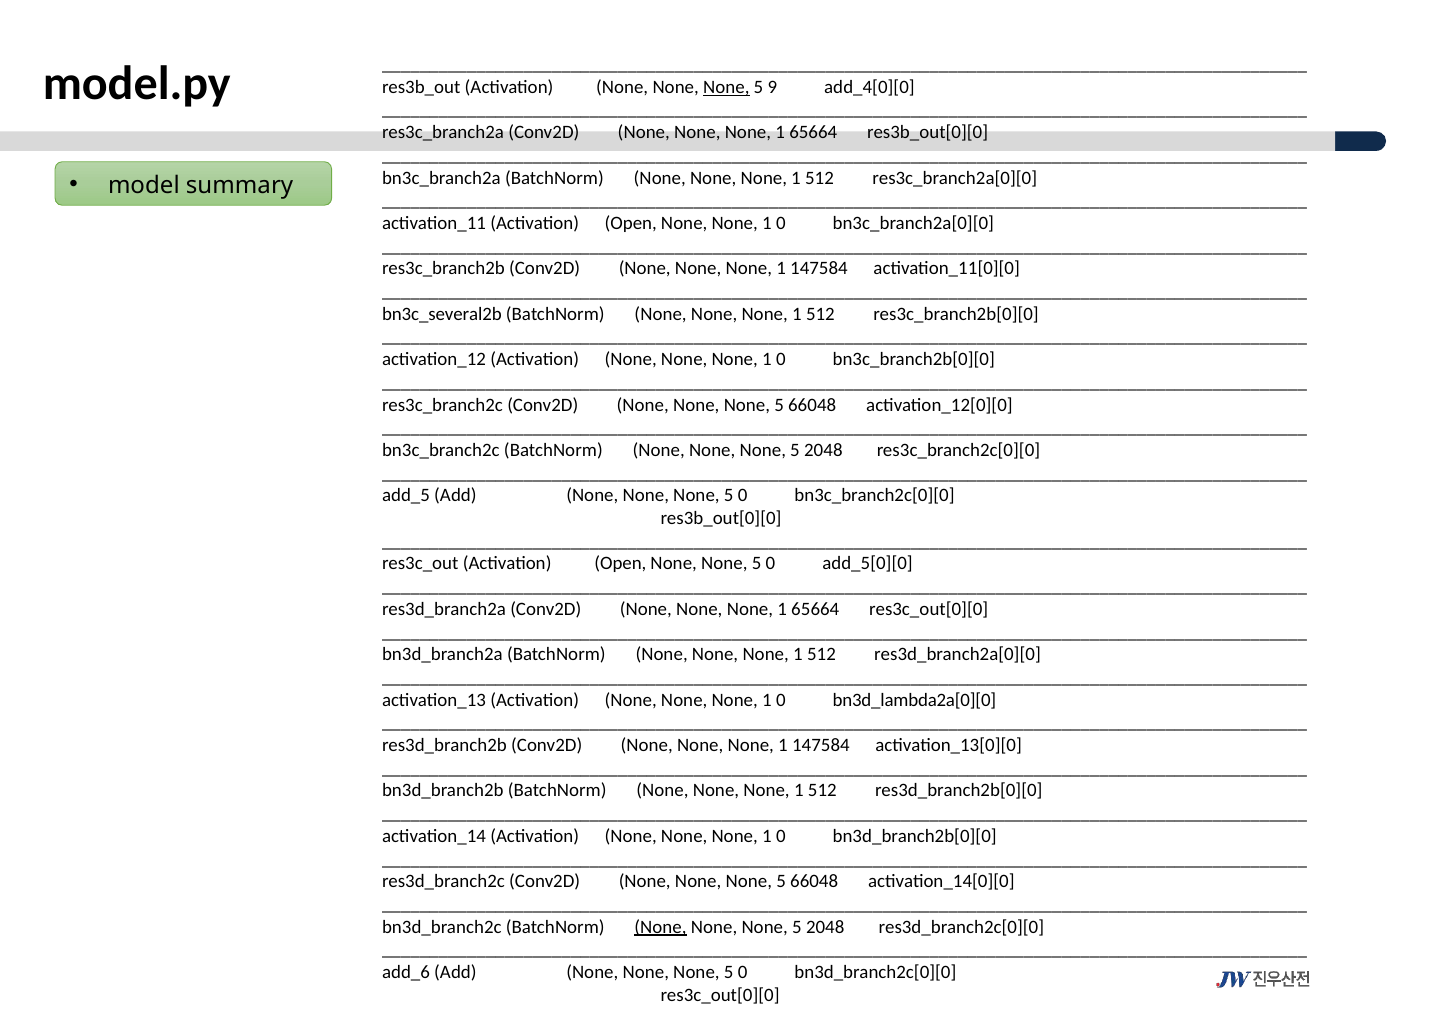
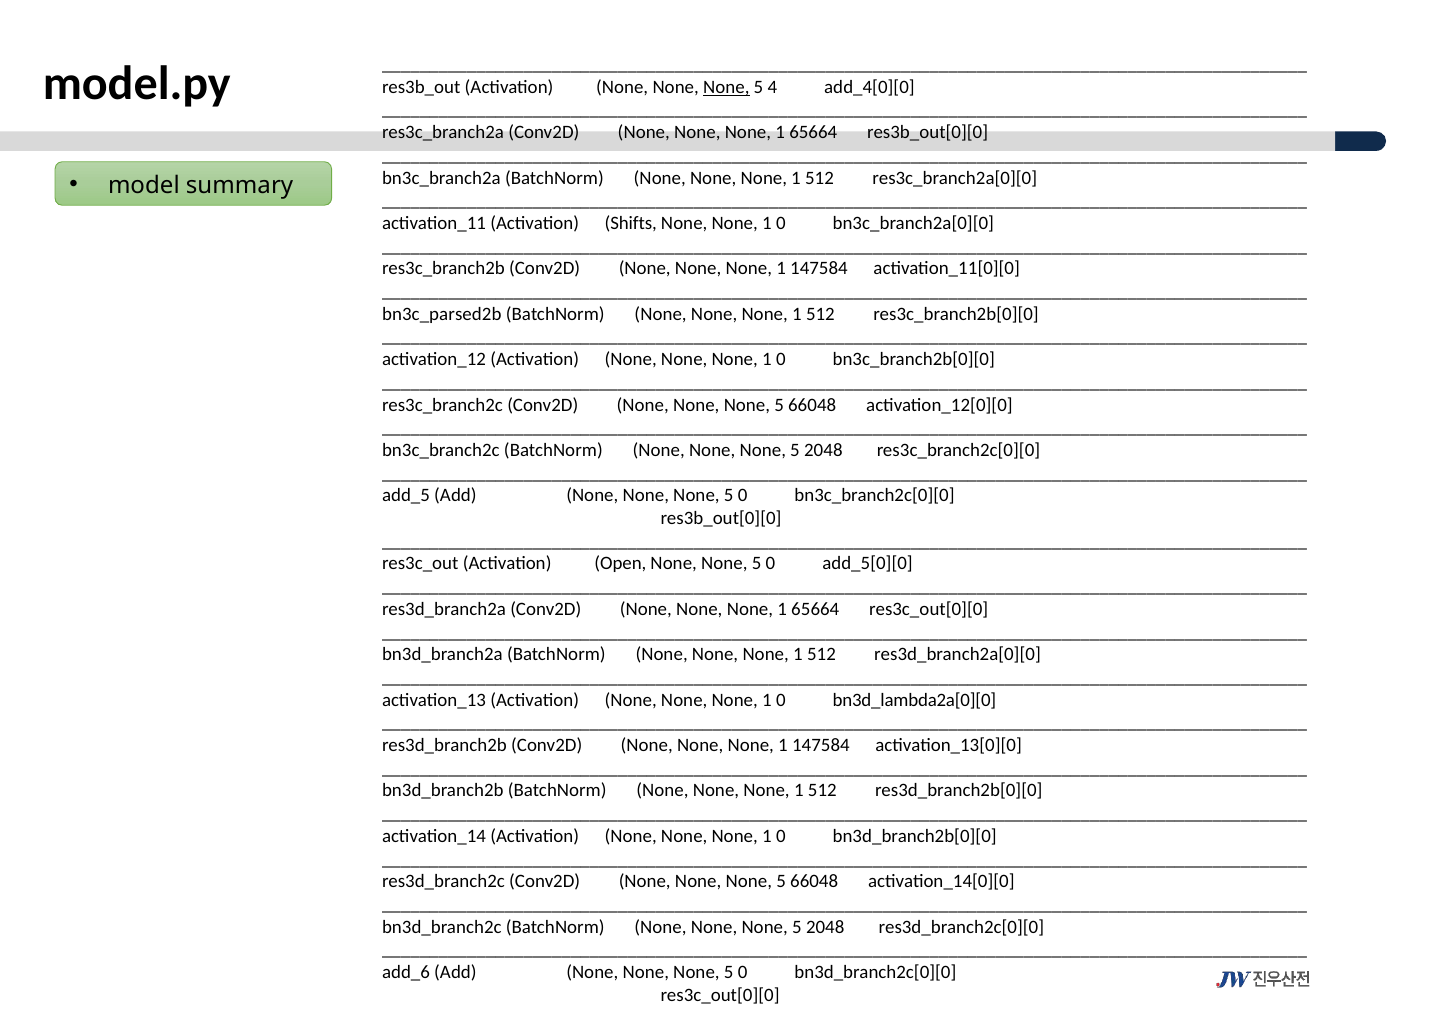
9: 9 -> 4 (772, 87)
activation_11 Activation Open: Open -> Shifts (631, 223)
bn3c_several2b: bn3c_several2b -> bn3c_parsed2b (442, 314)
None underline: present -> none (661, 927)
